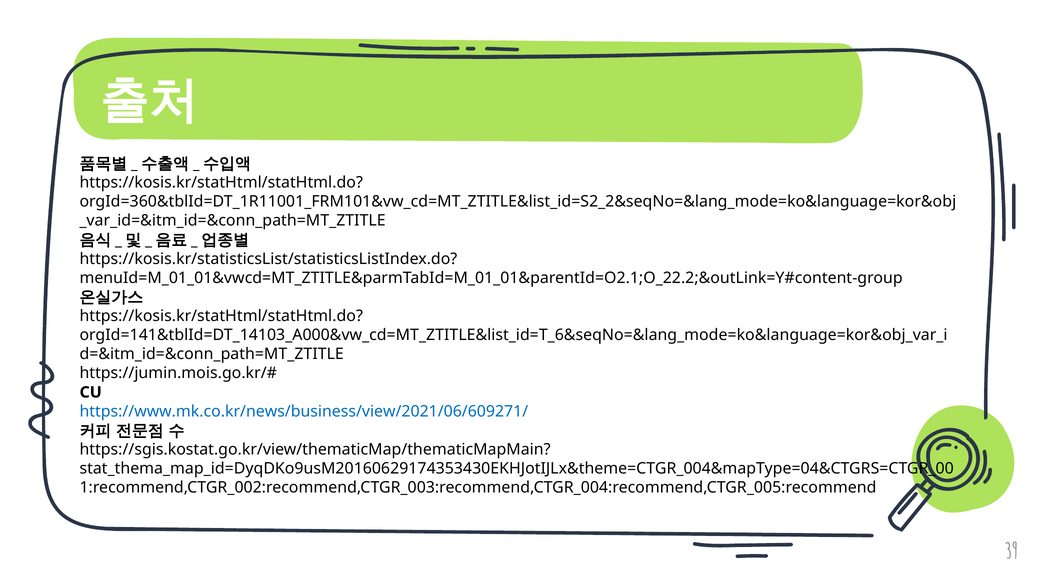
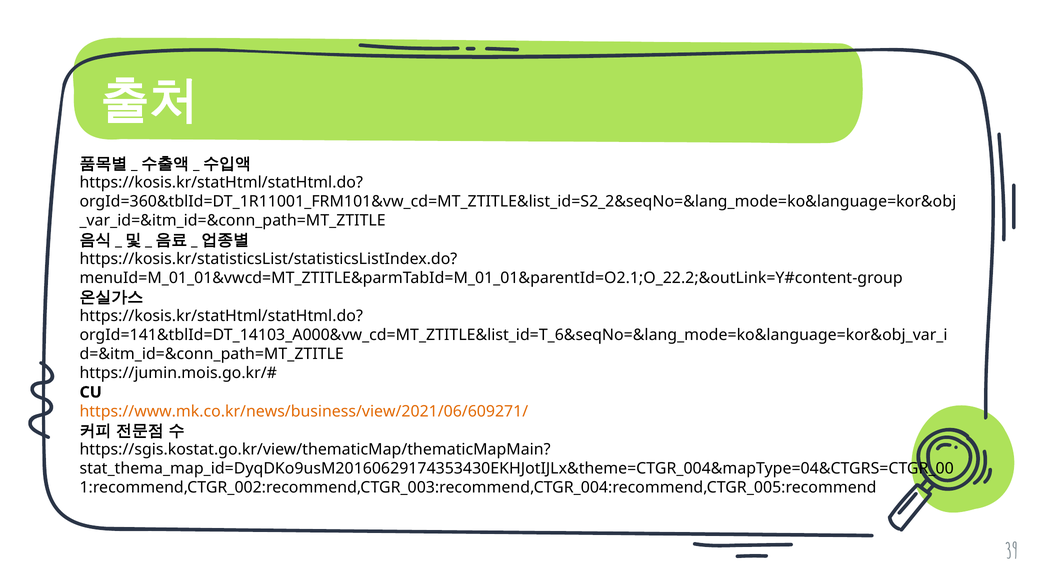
https://www.mk.co.kr/news/business/view/2021/06/609271/ colour: blue -> orange (304, 411)
